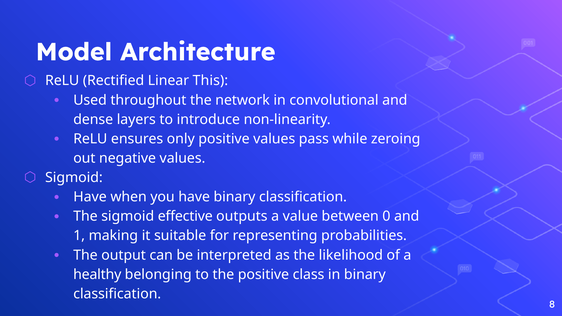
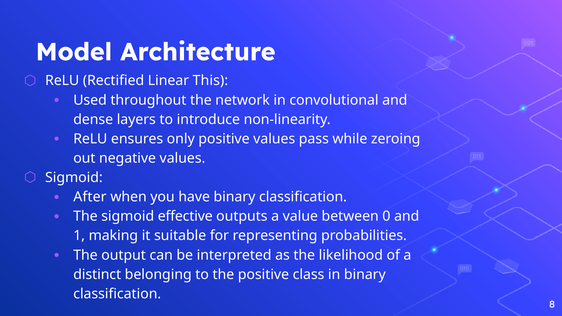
Have: Have -> After (90, 197)
healthy: healthy -> distinct (97, 275)
